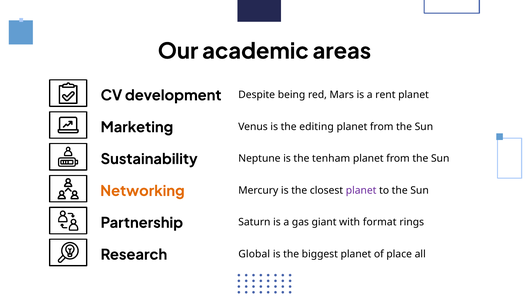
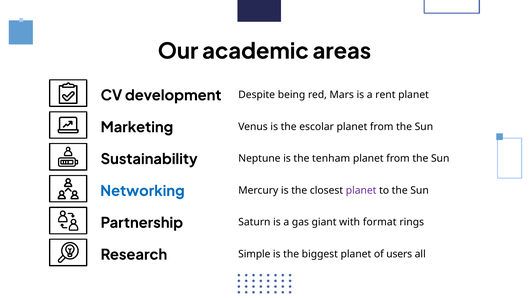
editing: editing -> escolar (317, 126)
Networking colour: orange -> blue (142, 191)
Global: Global -> Simple (254, 254)
place: place -> users (399, 254)
